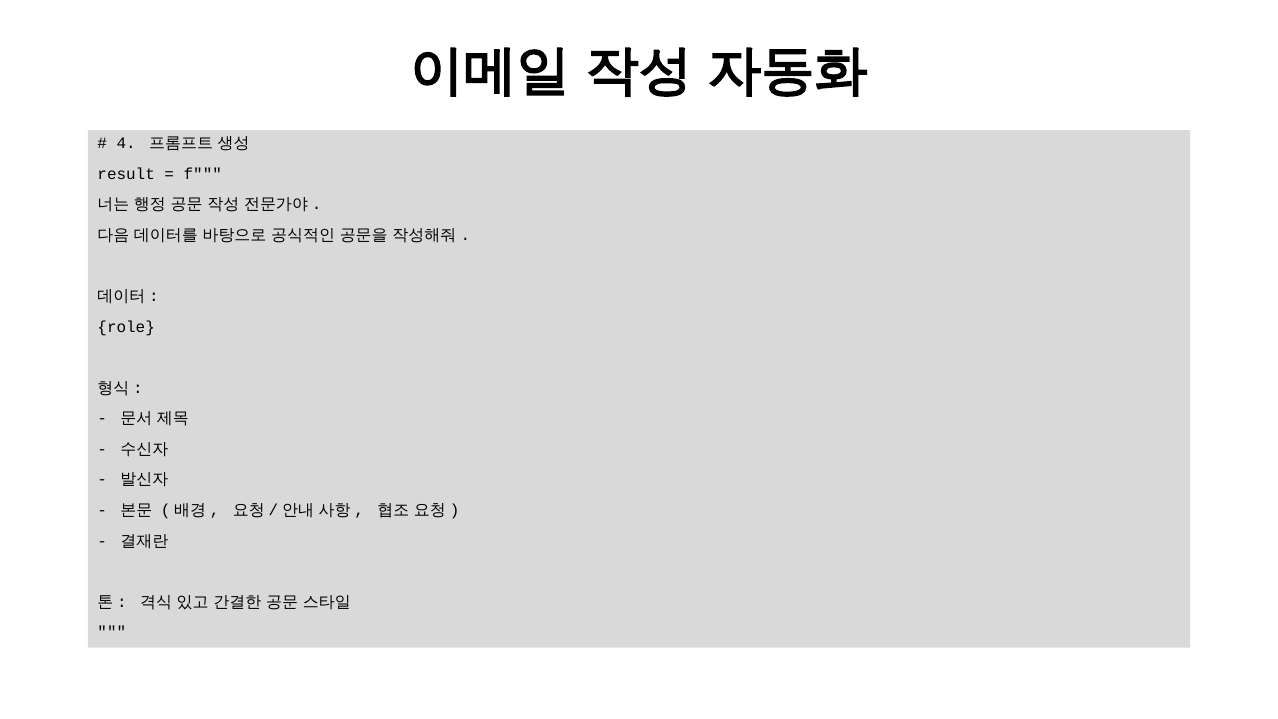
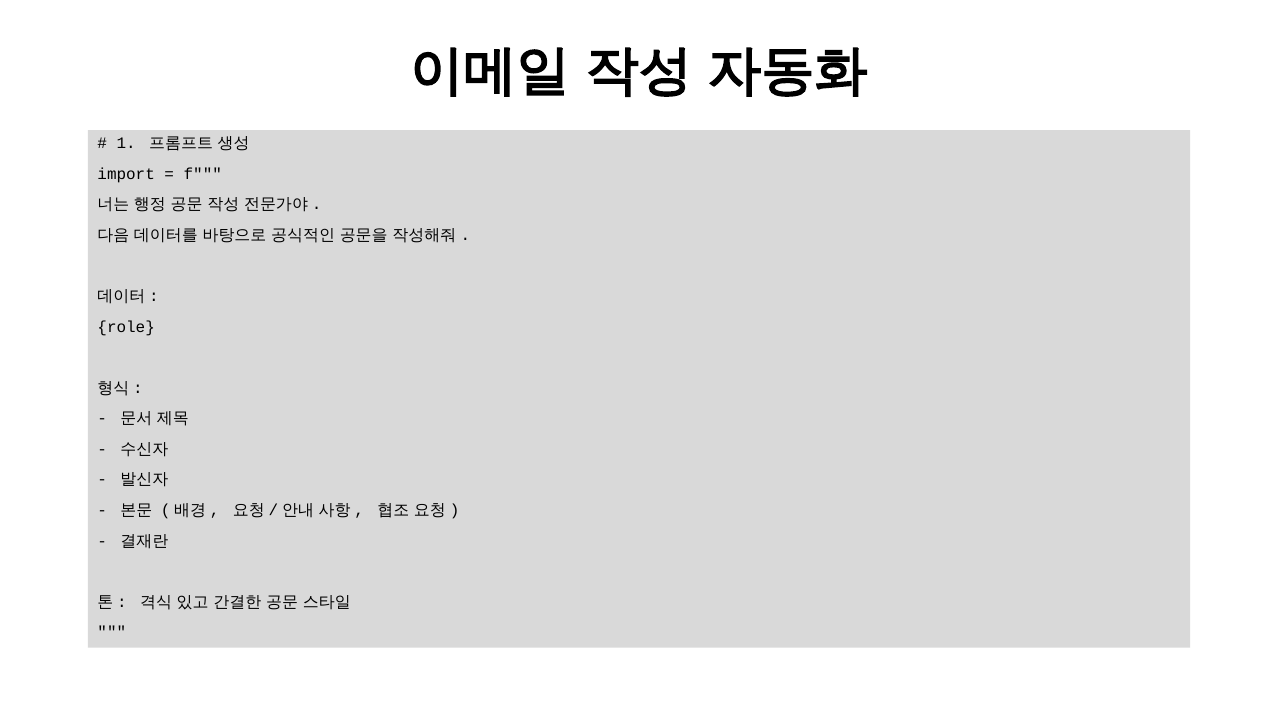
4: 4 -> 1 (126, 143)
result: result -> import (126, 174)
